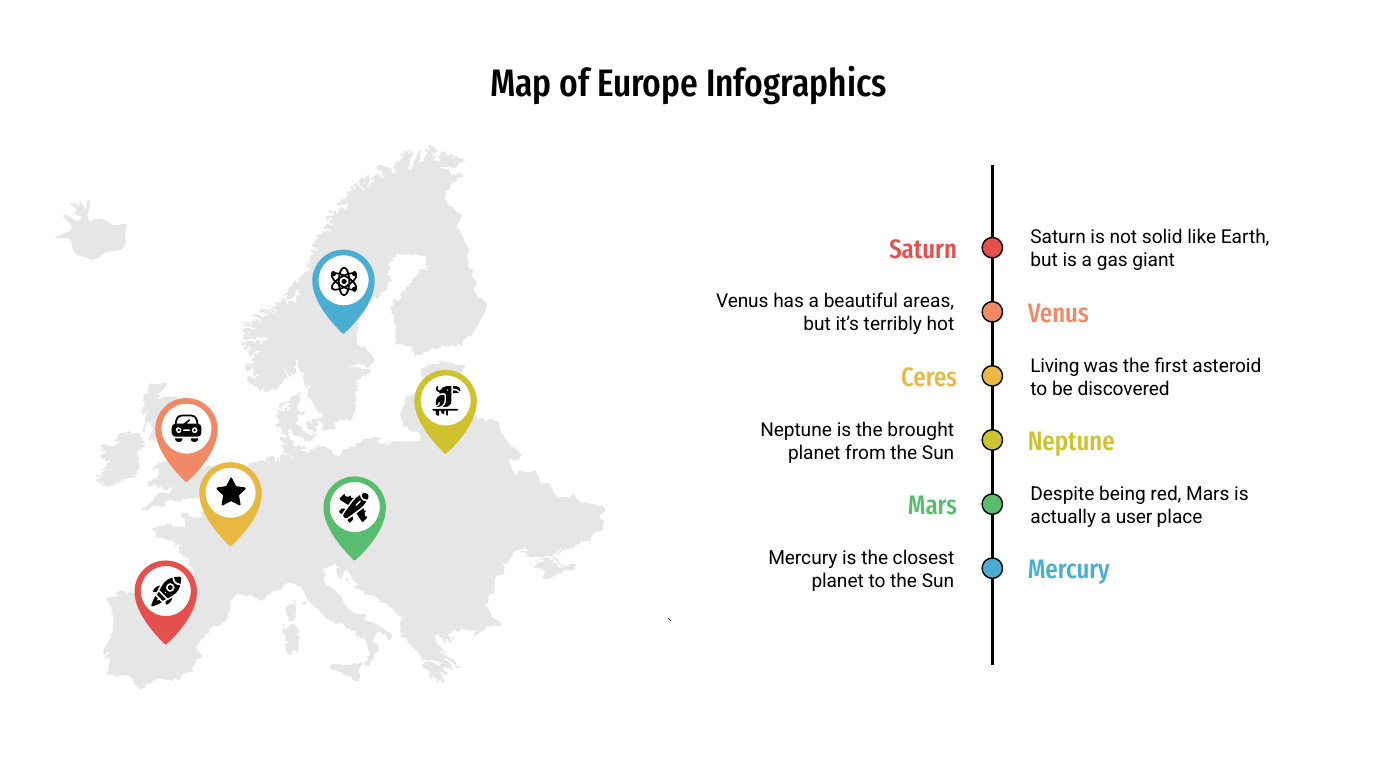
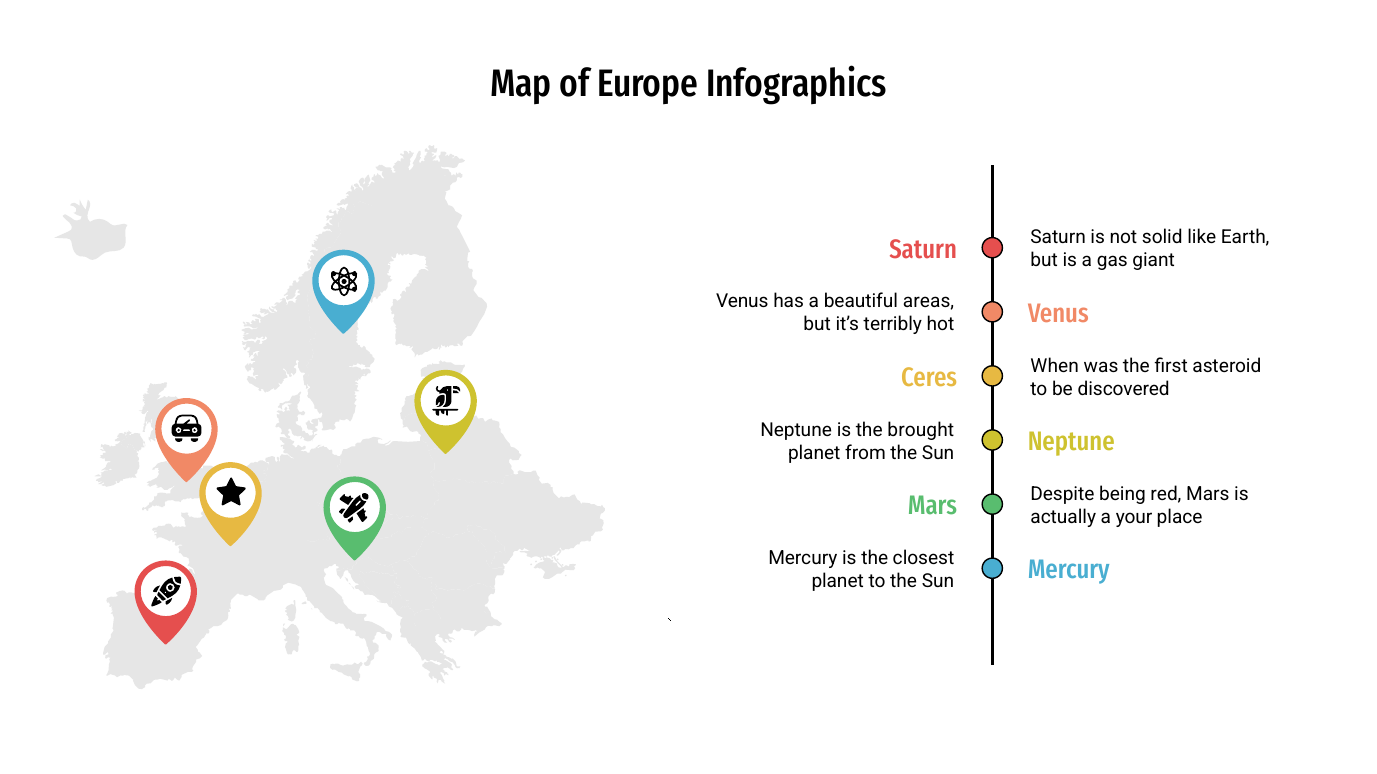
Living: Living -> When (1055, 366)
user: user -> your (1134, 517)
